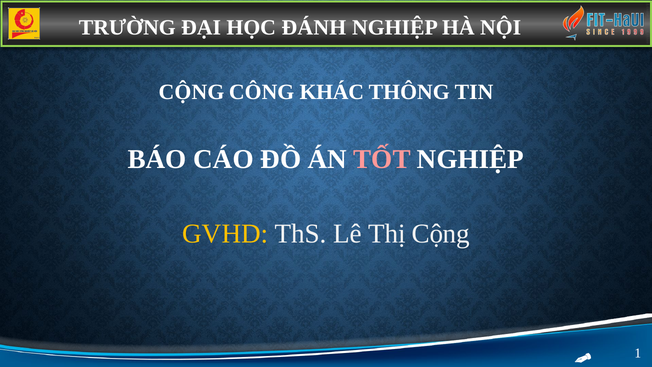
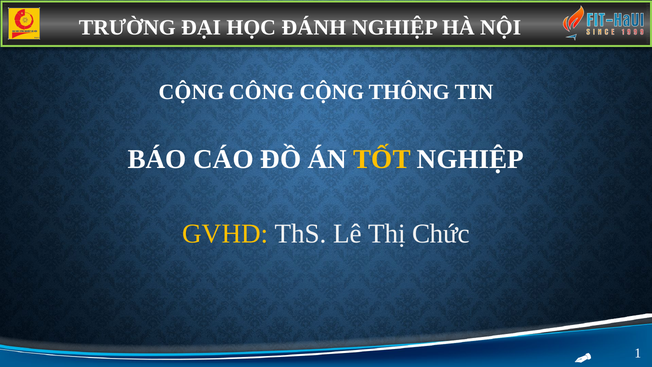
CÔNG KHÁC: KHÁC -> CỘNG (332, 92)
TỐT colour: pink -> yellow (382, 159)
Thị Cộng: Cộng -> Chức (441, 234)
